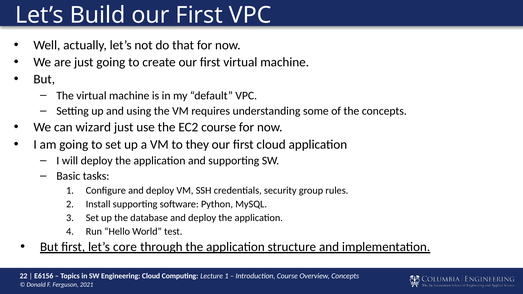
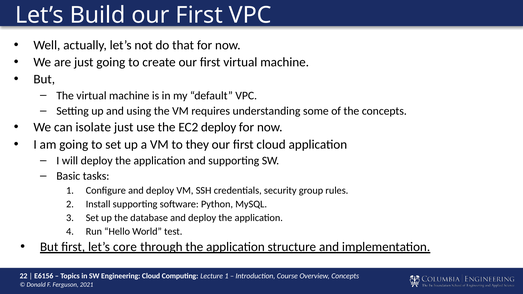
wizard: wizard -> isolate (93, 127)
EC2 course: course -> deploy (219, 127)
